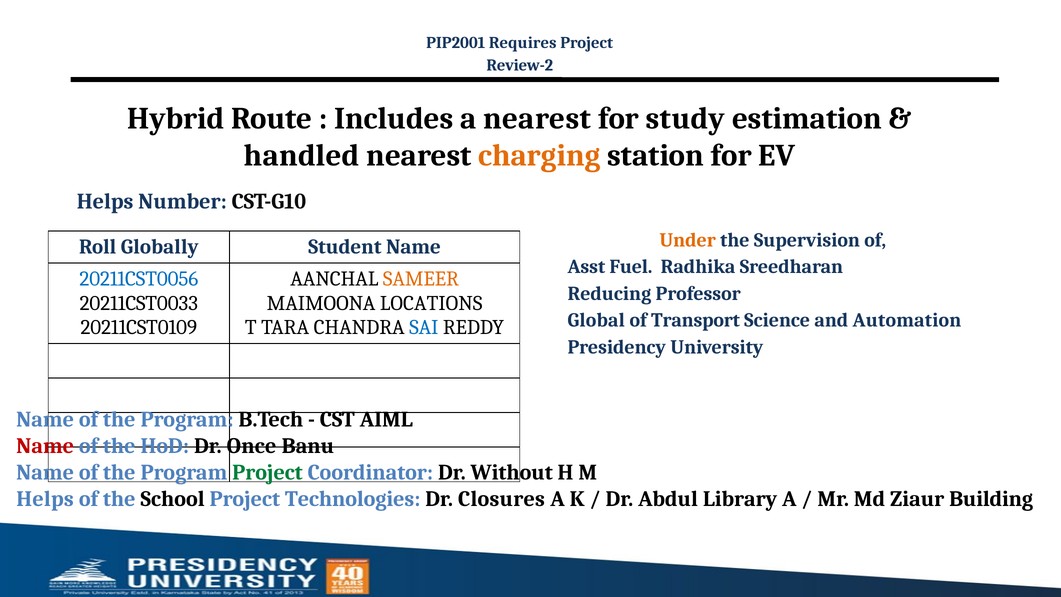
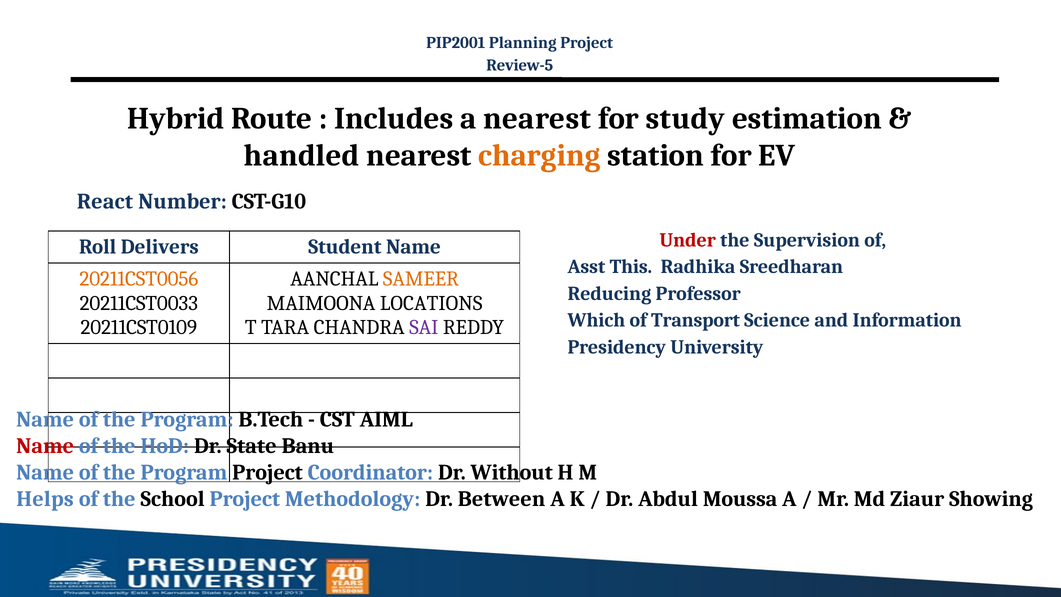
Requires: Requires -> Planning (523, 43)
Review-2: Review-2 -> Review-5 (520, 65)
Helps: Helps -> React (105, 202)
Under colour: orange -> red (688, 240)
Globally: Globally -> Delivers (160, 247)
Fuel: Fuel -> This (631, 267)
20211CST0056 colour: blue -> orange (139, 279)
Global: Global -> Which (596, 320)
Automation: Automation -> Information (907, 320)
SAI colour: blue -> purple (424, 327)
Once: Once -> State (252, 446)
Project colour: green -> black (268, 472)
Technologies: Technologies -> Methodology (353, 499)
Closures: Closures -> Between (502, 499)
Library: Library -> Moussa (740, 499)
Building: Building -> Showing (991, 499)
